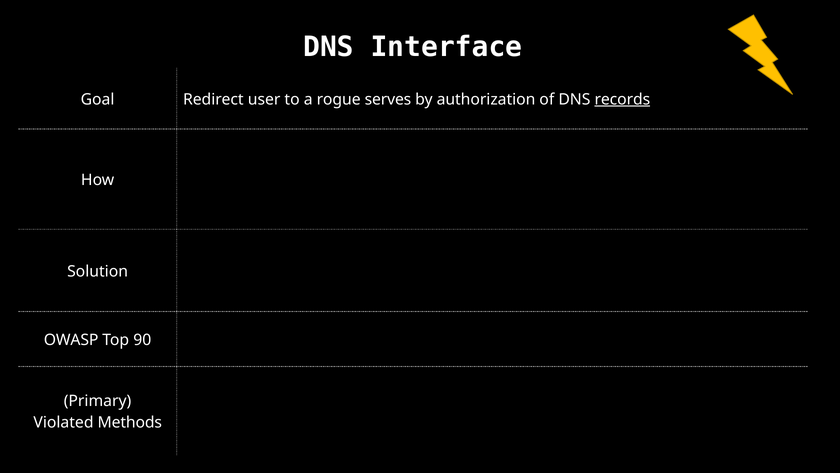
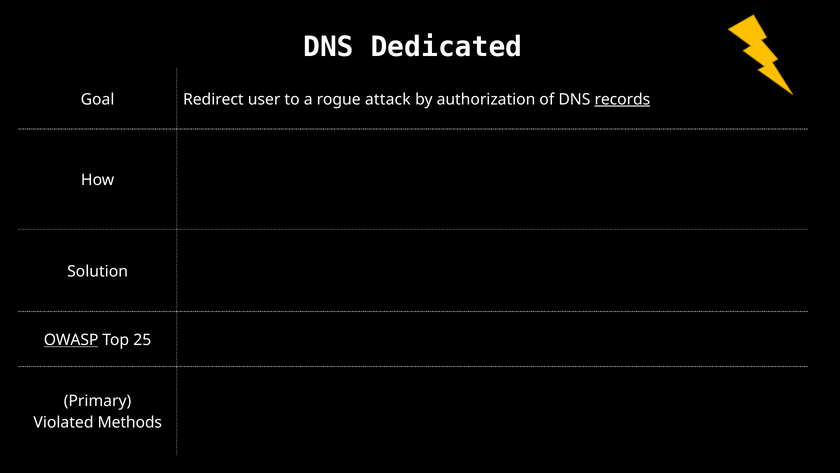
Interface: Interface -> Dedicated (446, 47)
serves: serves -> attack (388, 99)
OWASP underline: none -> present (71, 340)
90: 90 -> 25 (142, 340)
